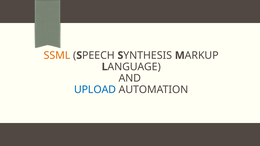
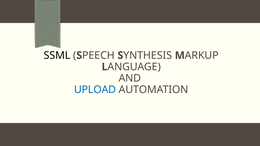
SSML colour: orange -> black (57, 55)
